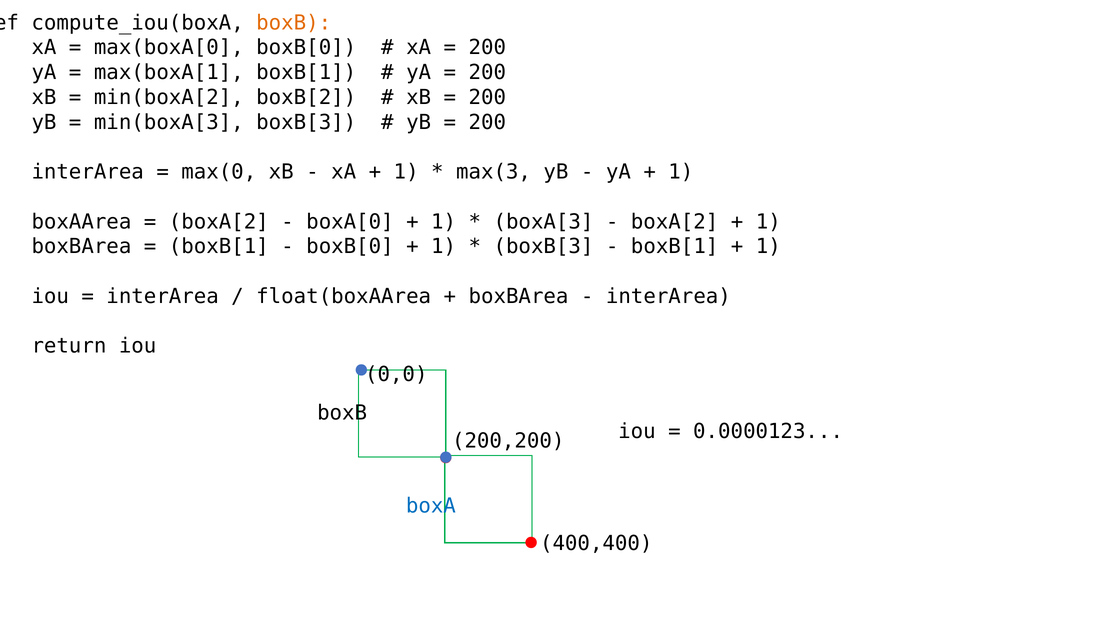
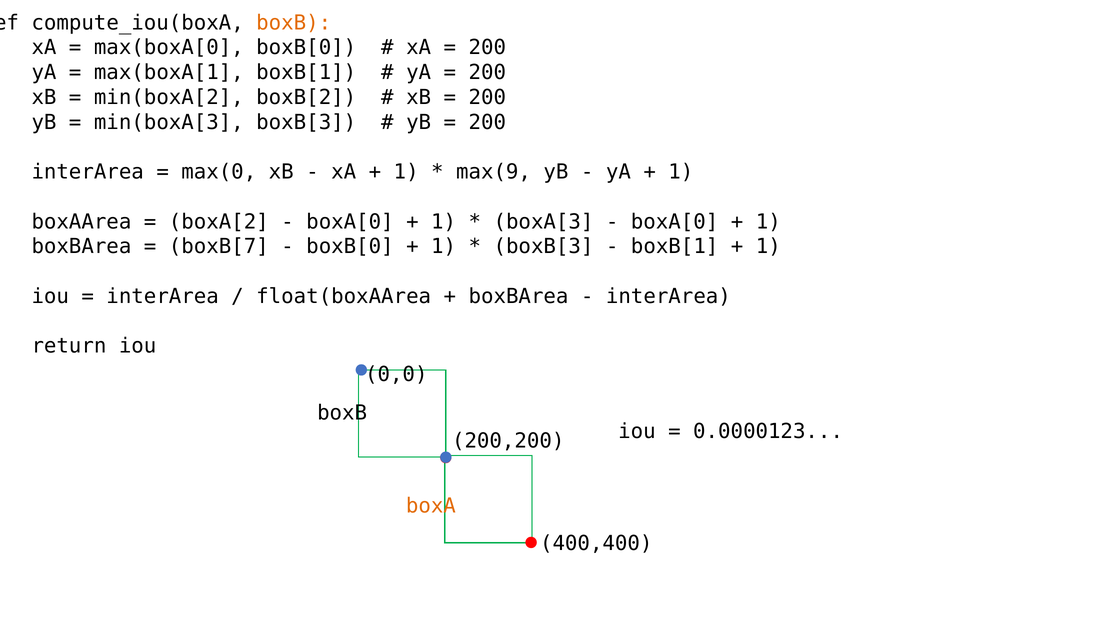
max(3: max(3 -> max(9 (494, 172)
boxA[2: boxA[2 -> boxA[0 (675, 222)
boxB[1: boxB[1 -> boxB[7 (219, 247)
boxA colour: blue -> orange (431, 506)
